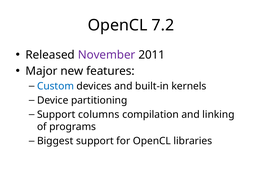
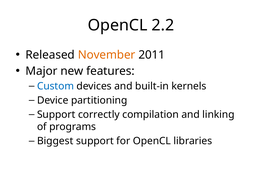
7.2: 7.2 -> 2.2 (163, 25)
November colour: purple -> orange (107, 55)
columns: columns -> correctly (99, 115)
